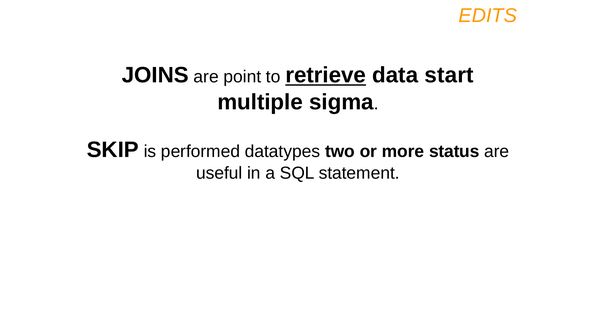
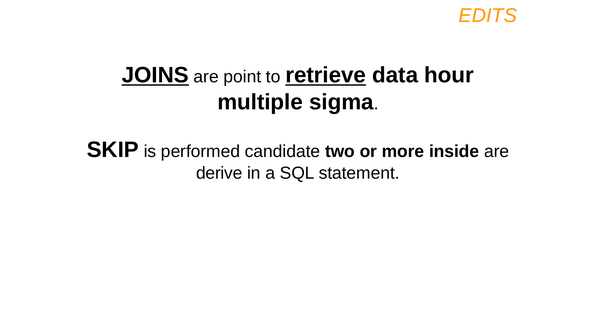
JOINS underline: none -> present (155, 75)
start: start -> hour (449, 75)
datatypes: datatypes -> candidate (282, 151)
status: status -> inside (454, 151)
useful: useful -> derive (219, 173)
